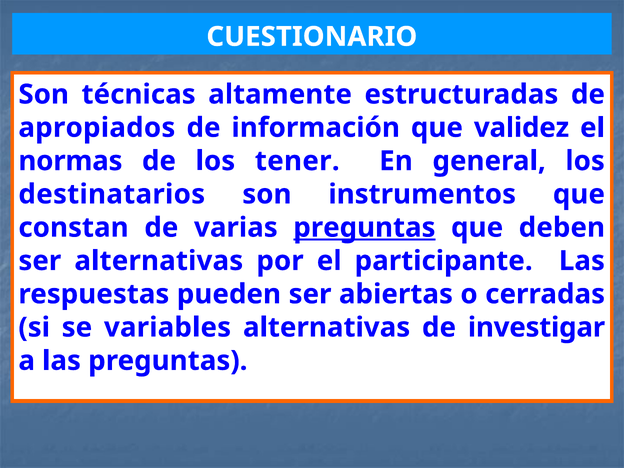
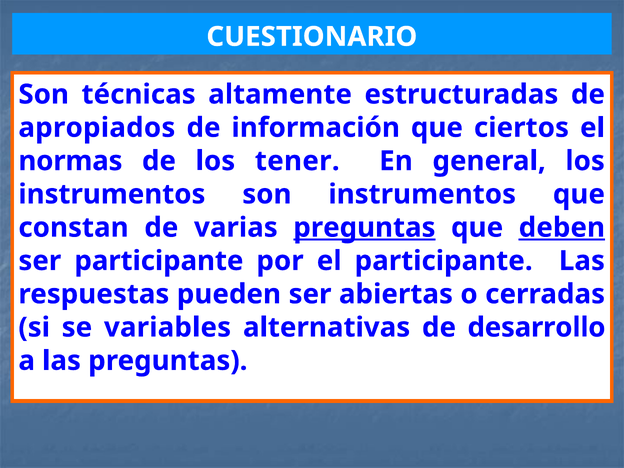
validez: validez -> ciertos (521, 128)
destinatarios: destinatarios -> instrumentos (112, 194)
deben underline: none -> present (562, 228)
ser alternativas: alternativas -> participante (159, 261)
investigar: investigar -> desarrollo (536, 327)
